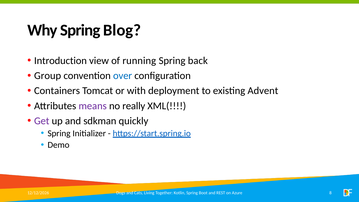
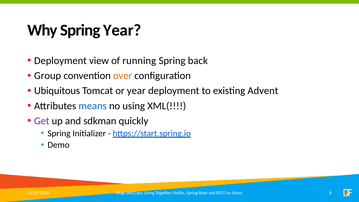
Spring Blog: Blog -> Year (122, 30)
Introduction: Introduction -> Deployment (60, 61)
over colour: blue -> orange (123, 76)
Containers: Containers -> Ubiquitous (57, 91)
or with: with -> year (136, 91)
means colour: purple -> blue (93, 106)
really: really -> using (134, 106)
